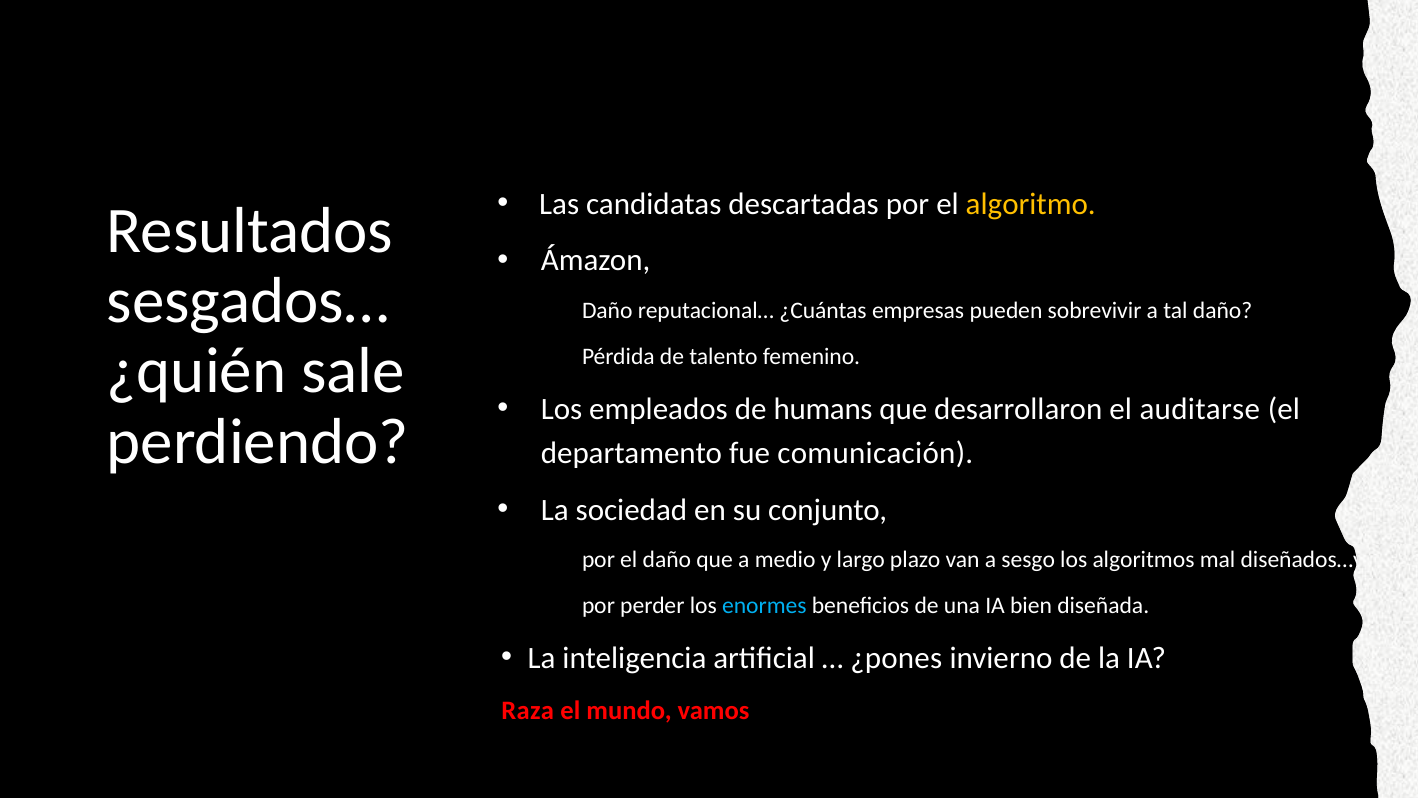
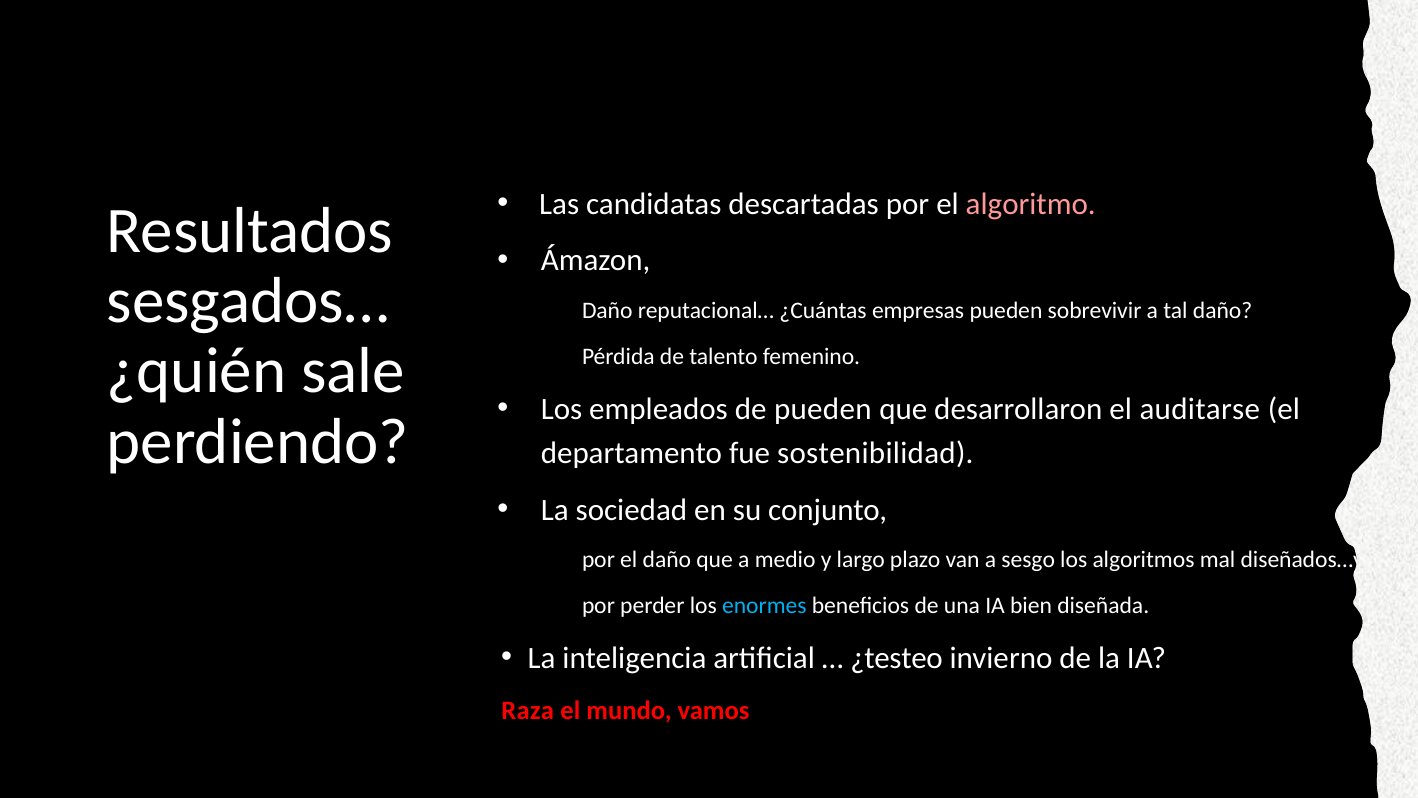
algoritmo colour: yellow -> pink (1031, 204)
de humans: humans -> pueden (823, 409)
comunicación: comunicación -> sostenibilidad (875, 453)
¿pones: ¿pones -> ¿testeo (897, 658)
